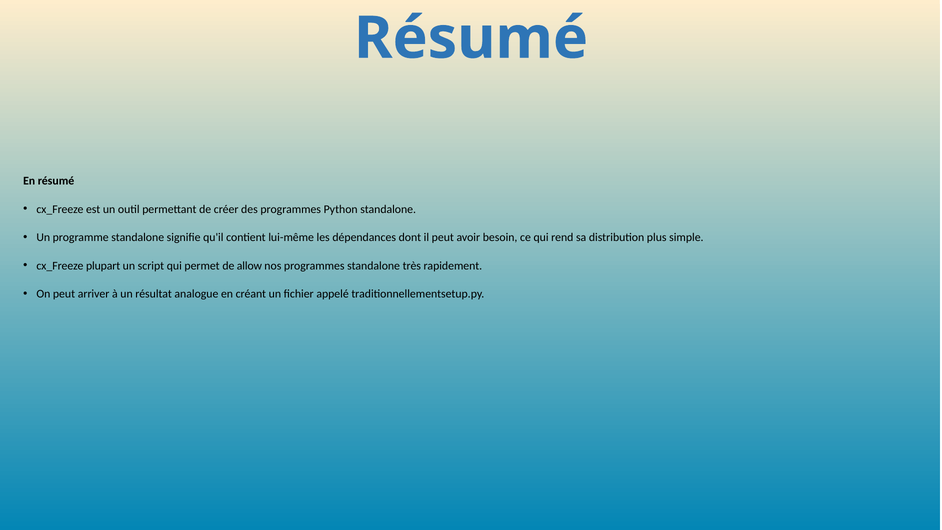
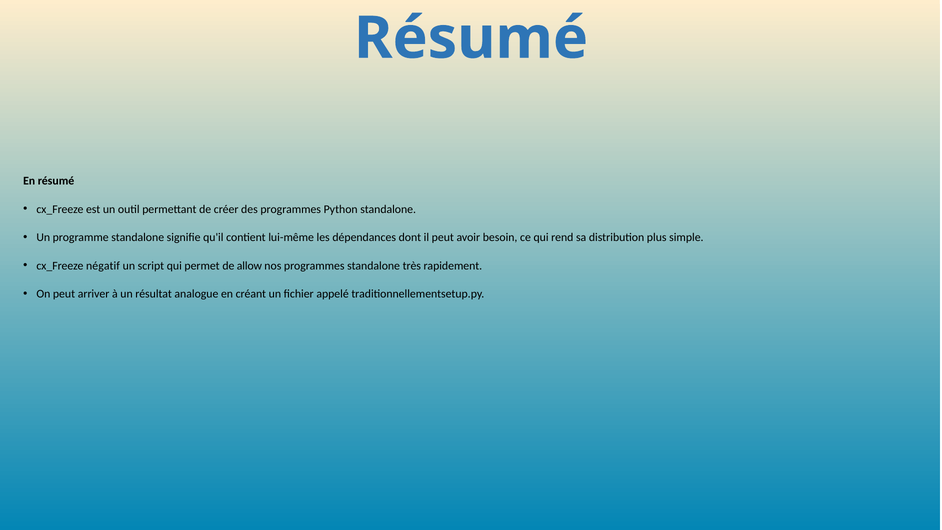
plupart: plupart -> négatif (103, 266)
